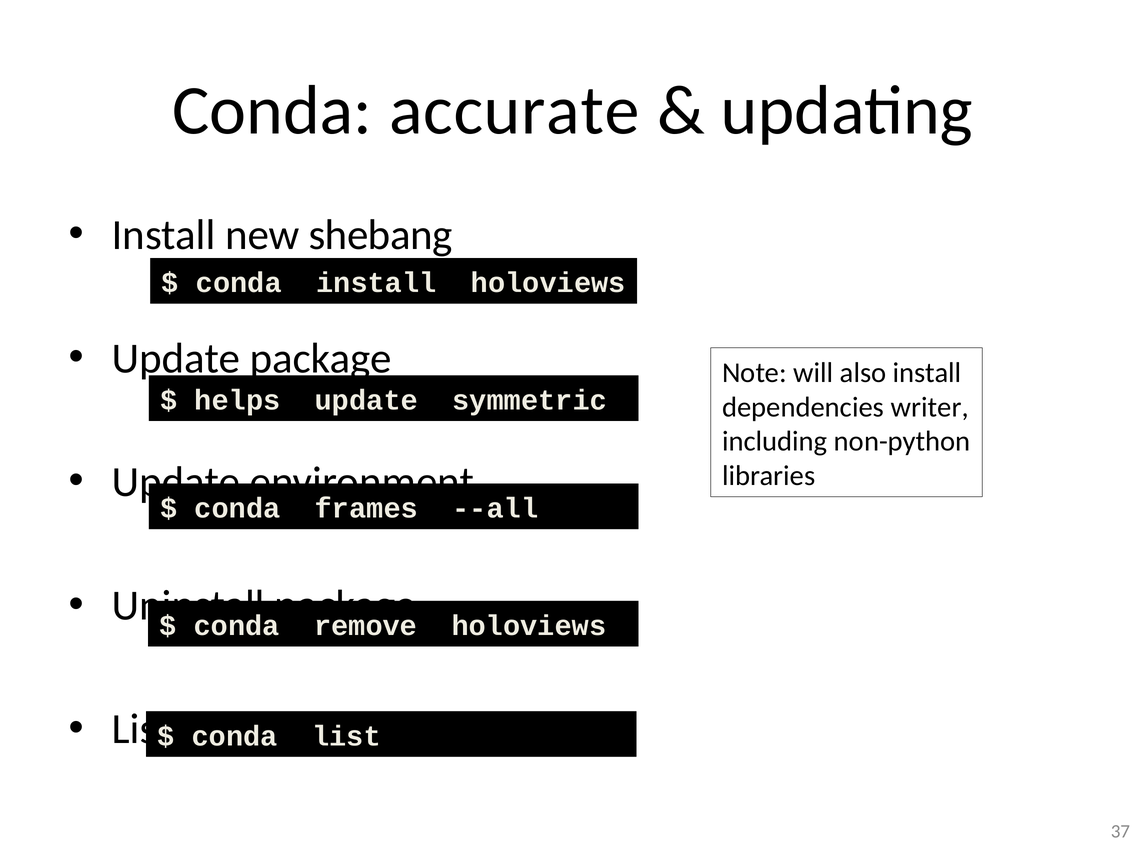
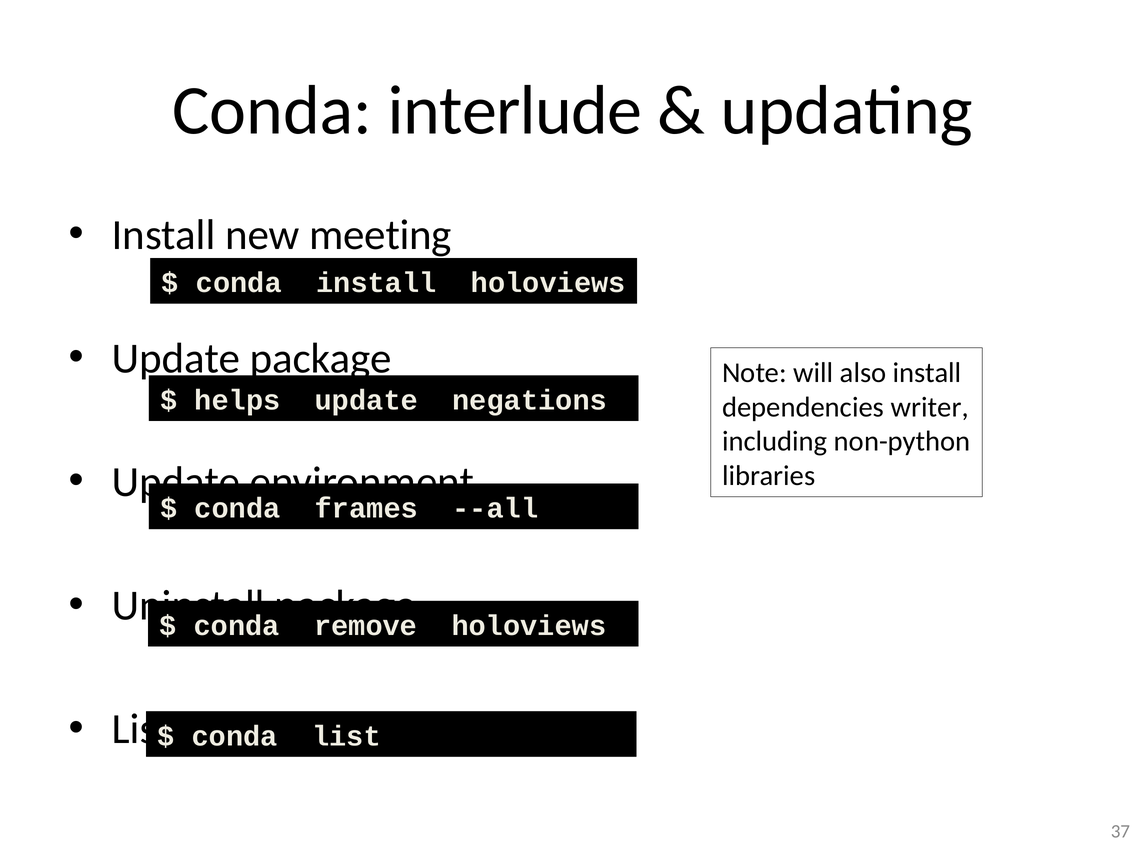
accurate: accurate -> interlude (515, 111)
shebang: shebang -> meeting (381, 235)
symmetric: symmetric -> negations (530, 400)
